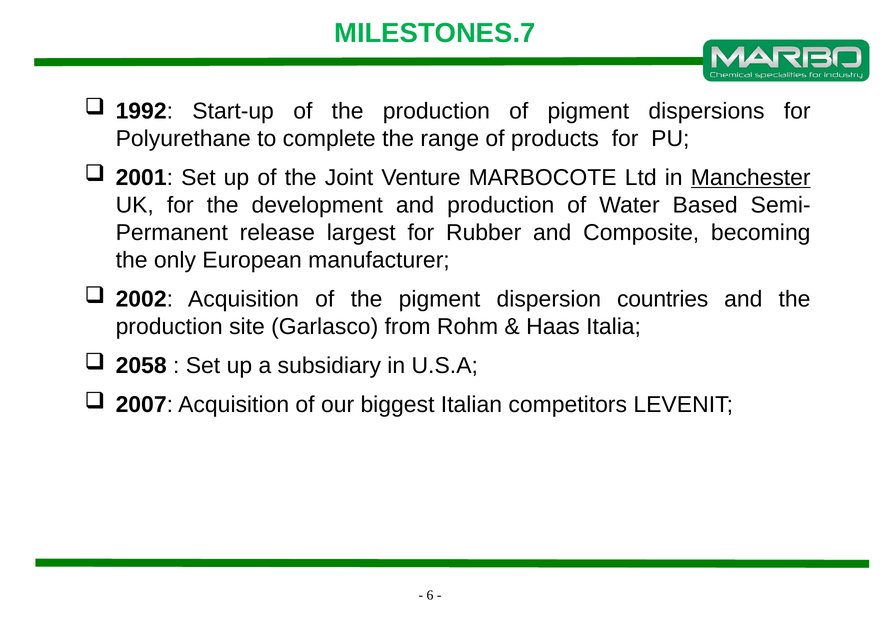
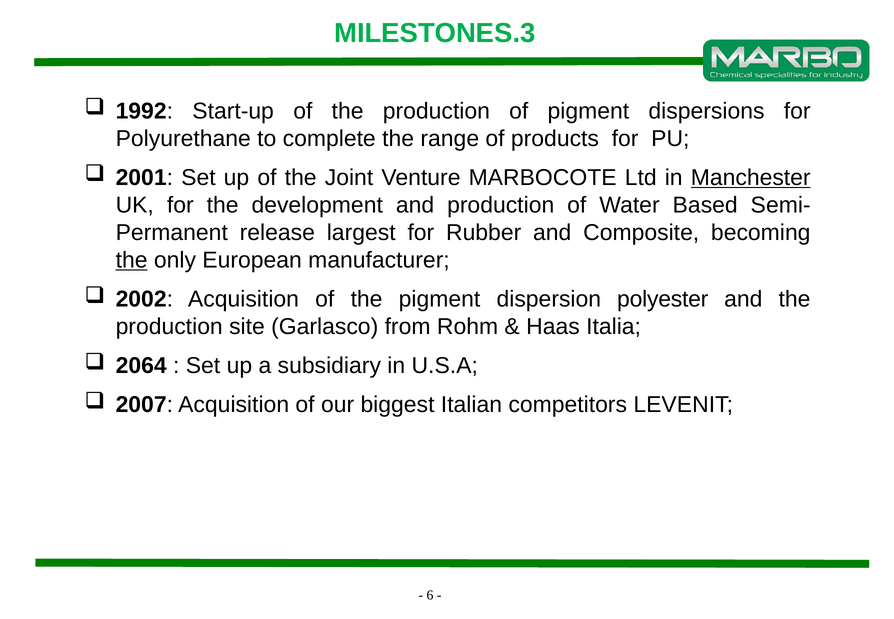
MILESTONES.7: MILESTONES.7 -> MILESTONES.3 (435, 33)
the underline: none -> present (132, 260)
countries: countries -> polyester (663, 299)
2058: 2058 -> 2064 (141, 366)
